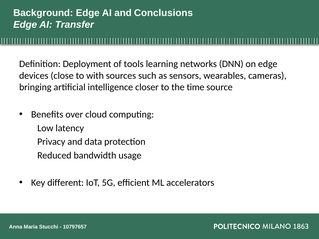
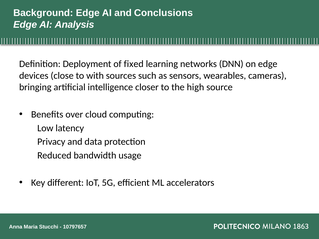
Transfer: Transfer -> Analysis (74, 25)
tools: tools -> fixed (134, 64)
time: time -> high (195, 87)
